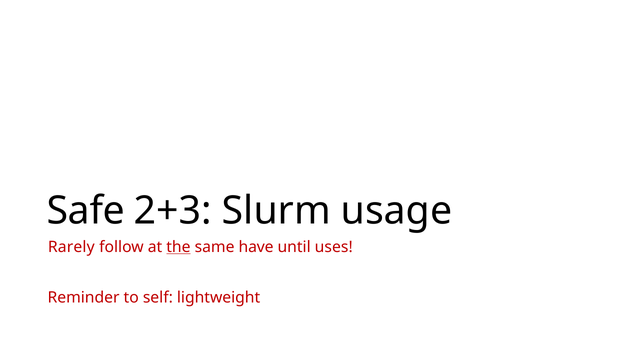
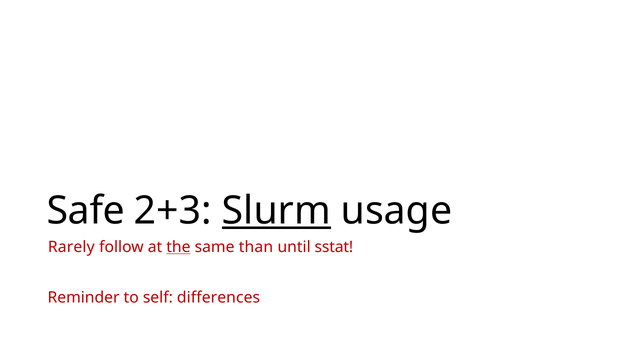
Slurm underline: none -> present (276, 211)
have: have -> than (256, 247)
uses: uses -> sstat (334, 247)
lightweight: lightweight -> differences (219, 298)
